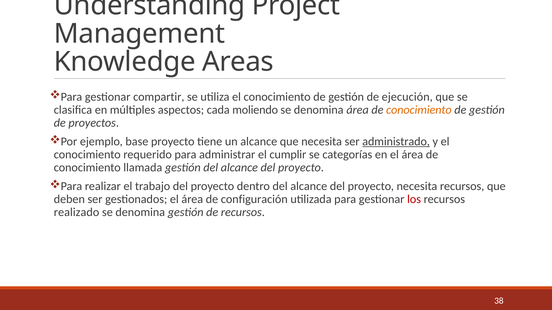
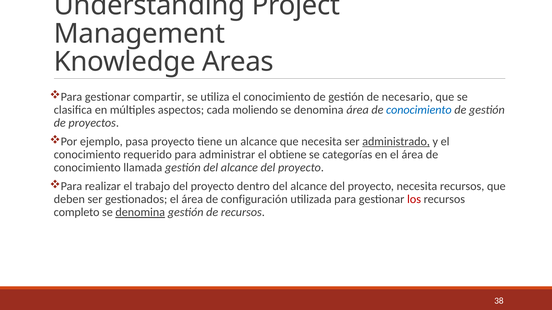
ejecución: ejecución -> necesario (407, 97)
conocimiento colour: orange -> blue (419, 110)
base: base -> pasa (137, 142)
cumplir: cumplir -> obtiene (288, 155)
realizado: realizado -> completo (77, 213)
denomina underline: none -> present (140, 213)
